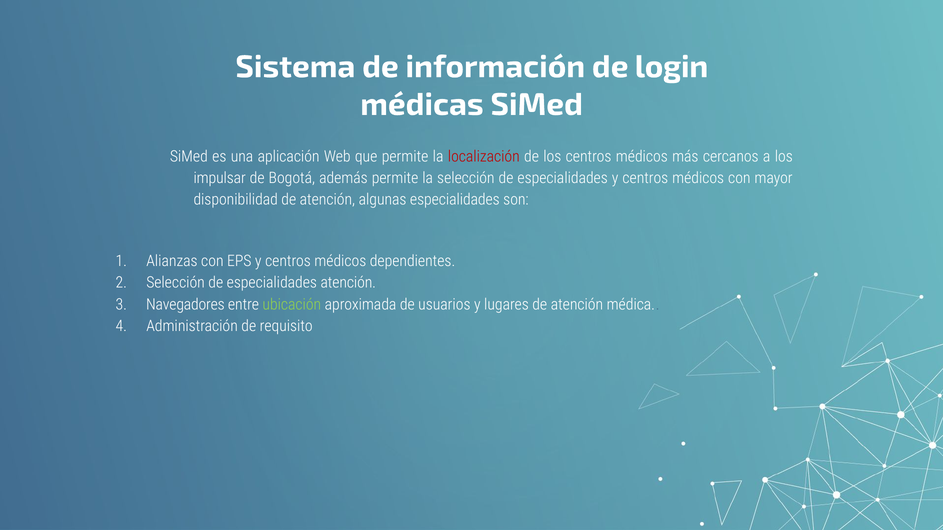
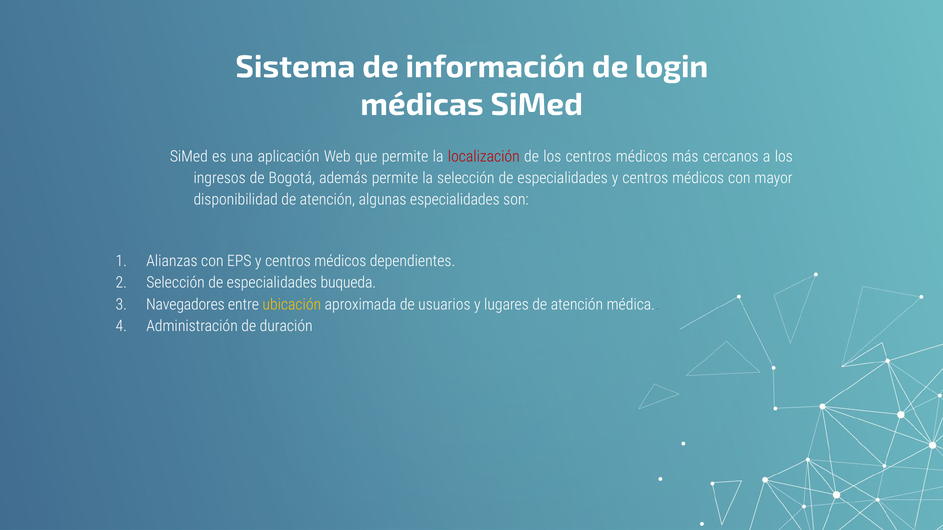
impulsar: impulsar -> ingresos (220, 178)
especialidades atención: atención -> buqueda (348, 283)
ubicación colour: light green -> yellow (292, 305)
requisito: requisito -> duración (286, 326)
